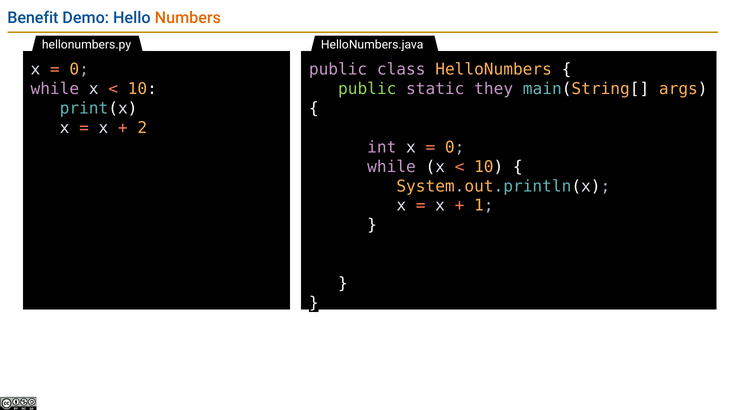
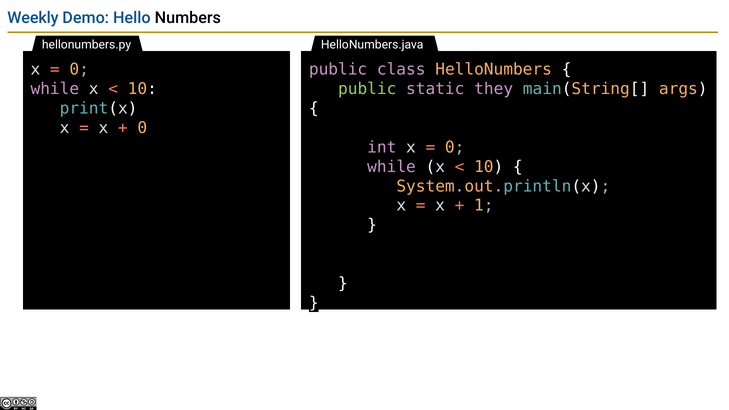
Benefit: Benefit -> Weekly (33, 18)
Numbers colour: orange -> black (188, 18)
2: 2 -> 0 (142, 128)
